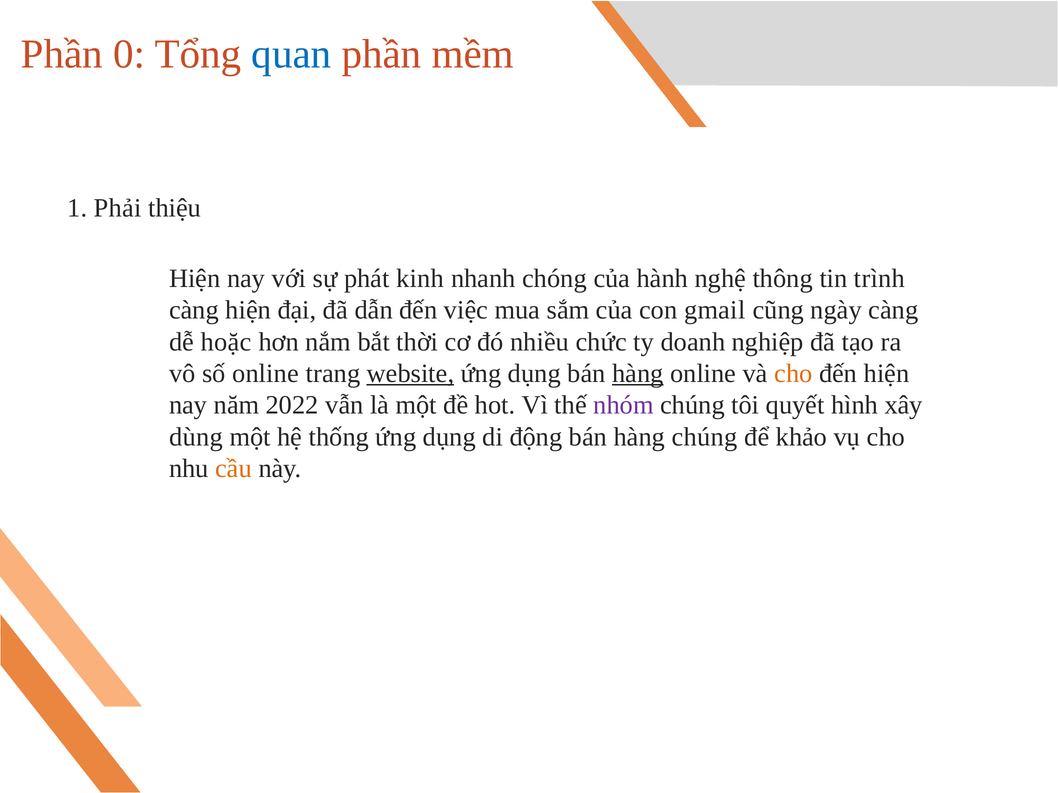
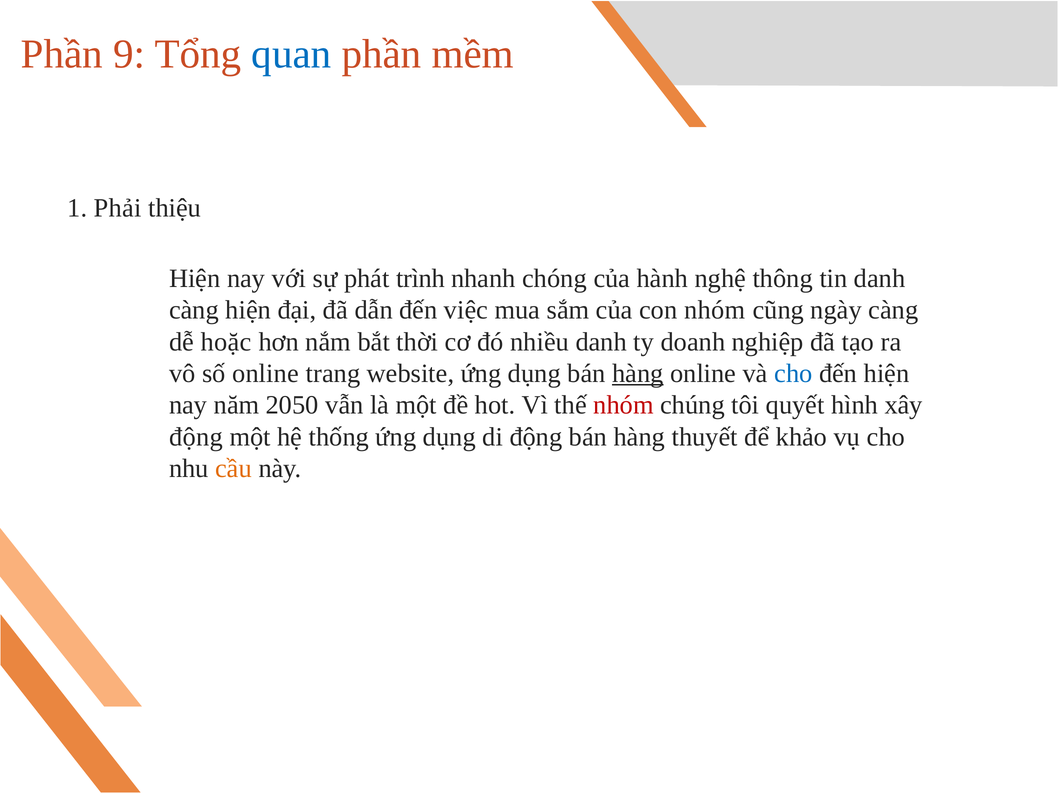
0: 0 -> 9 (129, 54)
kinh: kinh -> trình (420, 279)
tin trình: trình -> danh (880, 279)
con gmail: gmail -> nhóm (715, 310)
nhiều chức: chức -> danh (601, 342)
website underline: present -> none (410, 374)
cho colour: orange -> blue (793, 374)
2022: 2022 -> 2050 (292, 406)
nhóm colour: purple -> red (623, 406)
dùng: dùng -> động (196, 437)
hàng chúng: chúng -> thuyết (705, 437)
